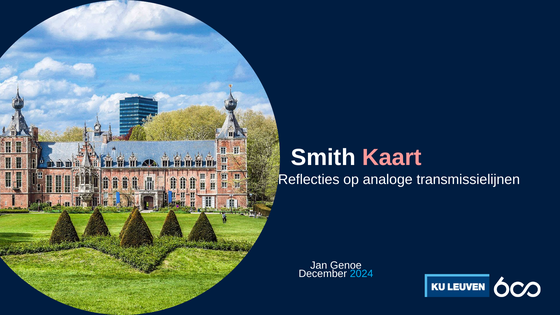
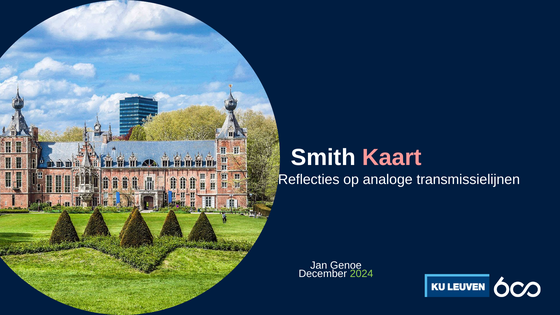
2024 colour: light blue -> light green (362, 274)
